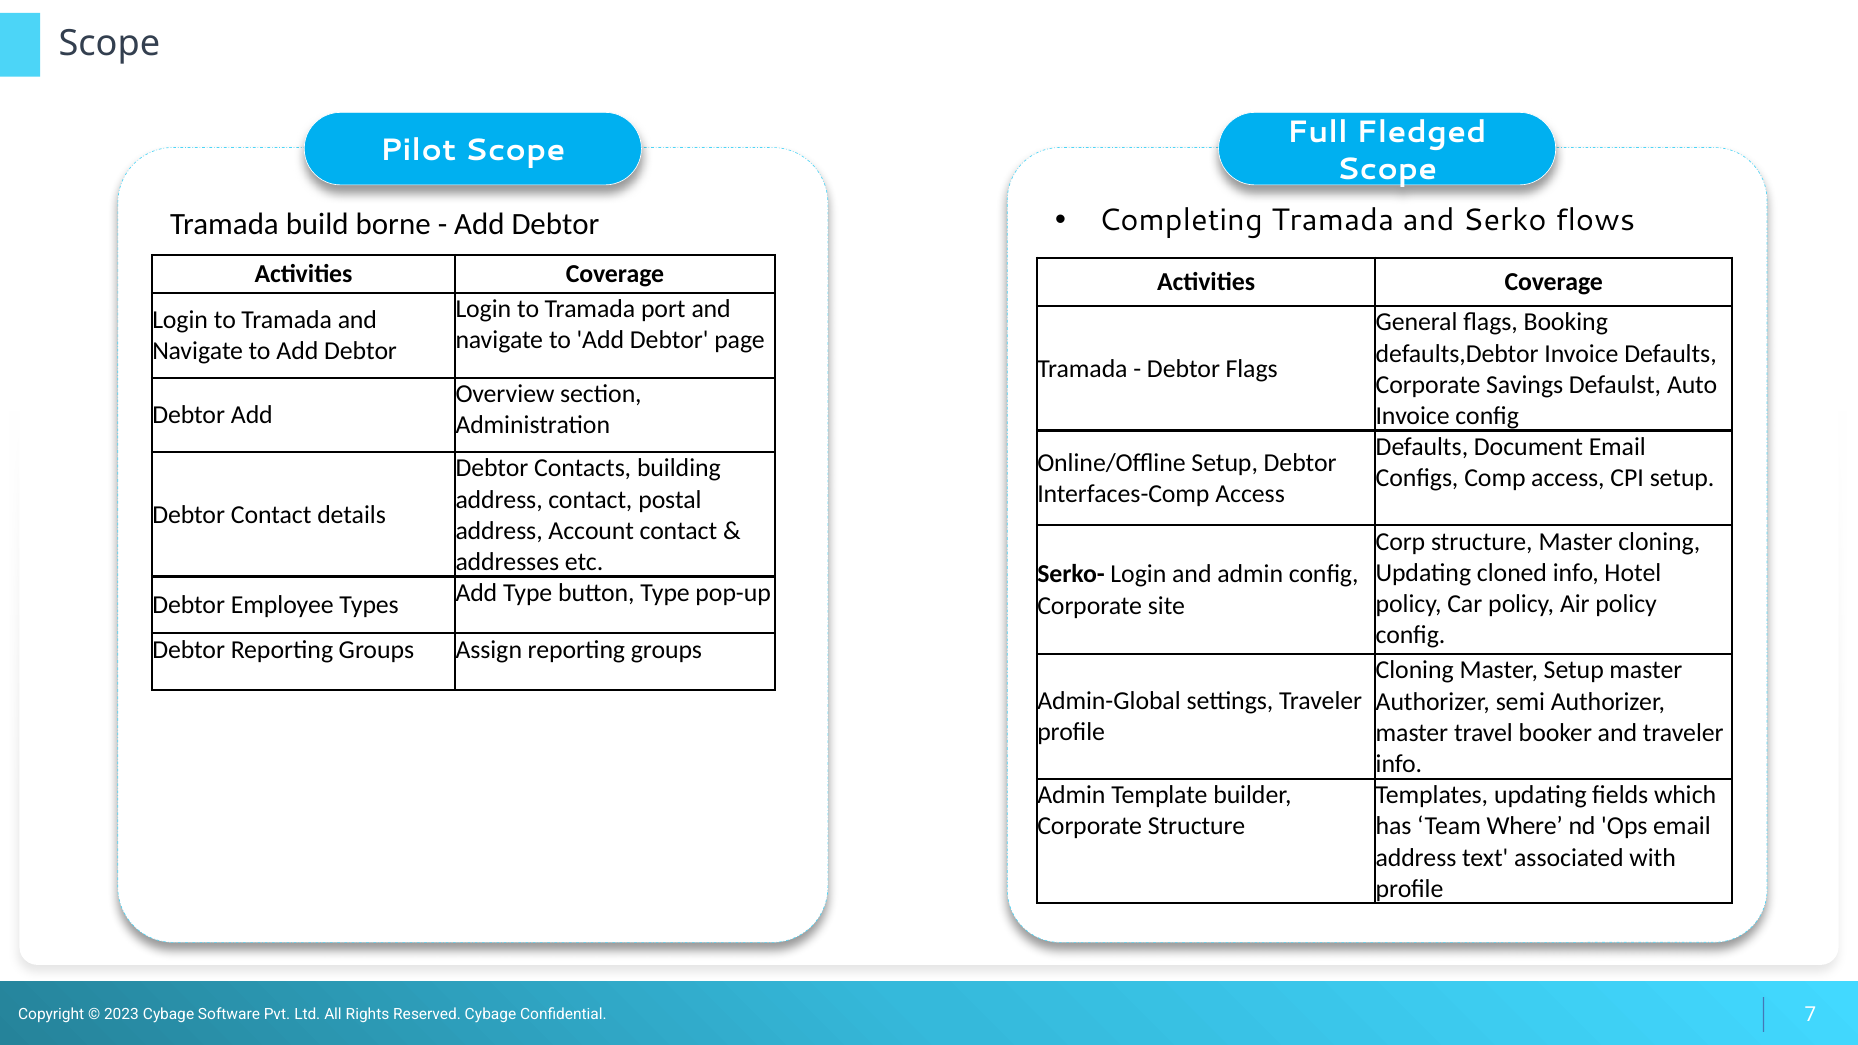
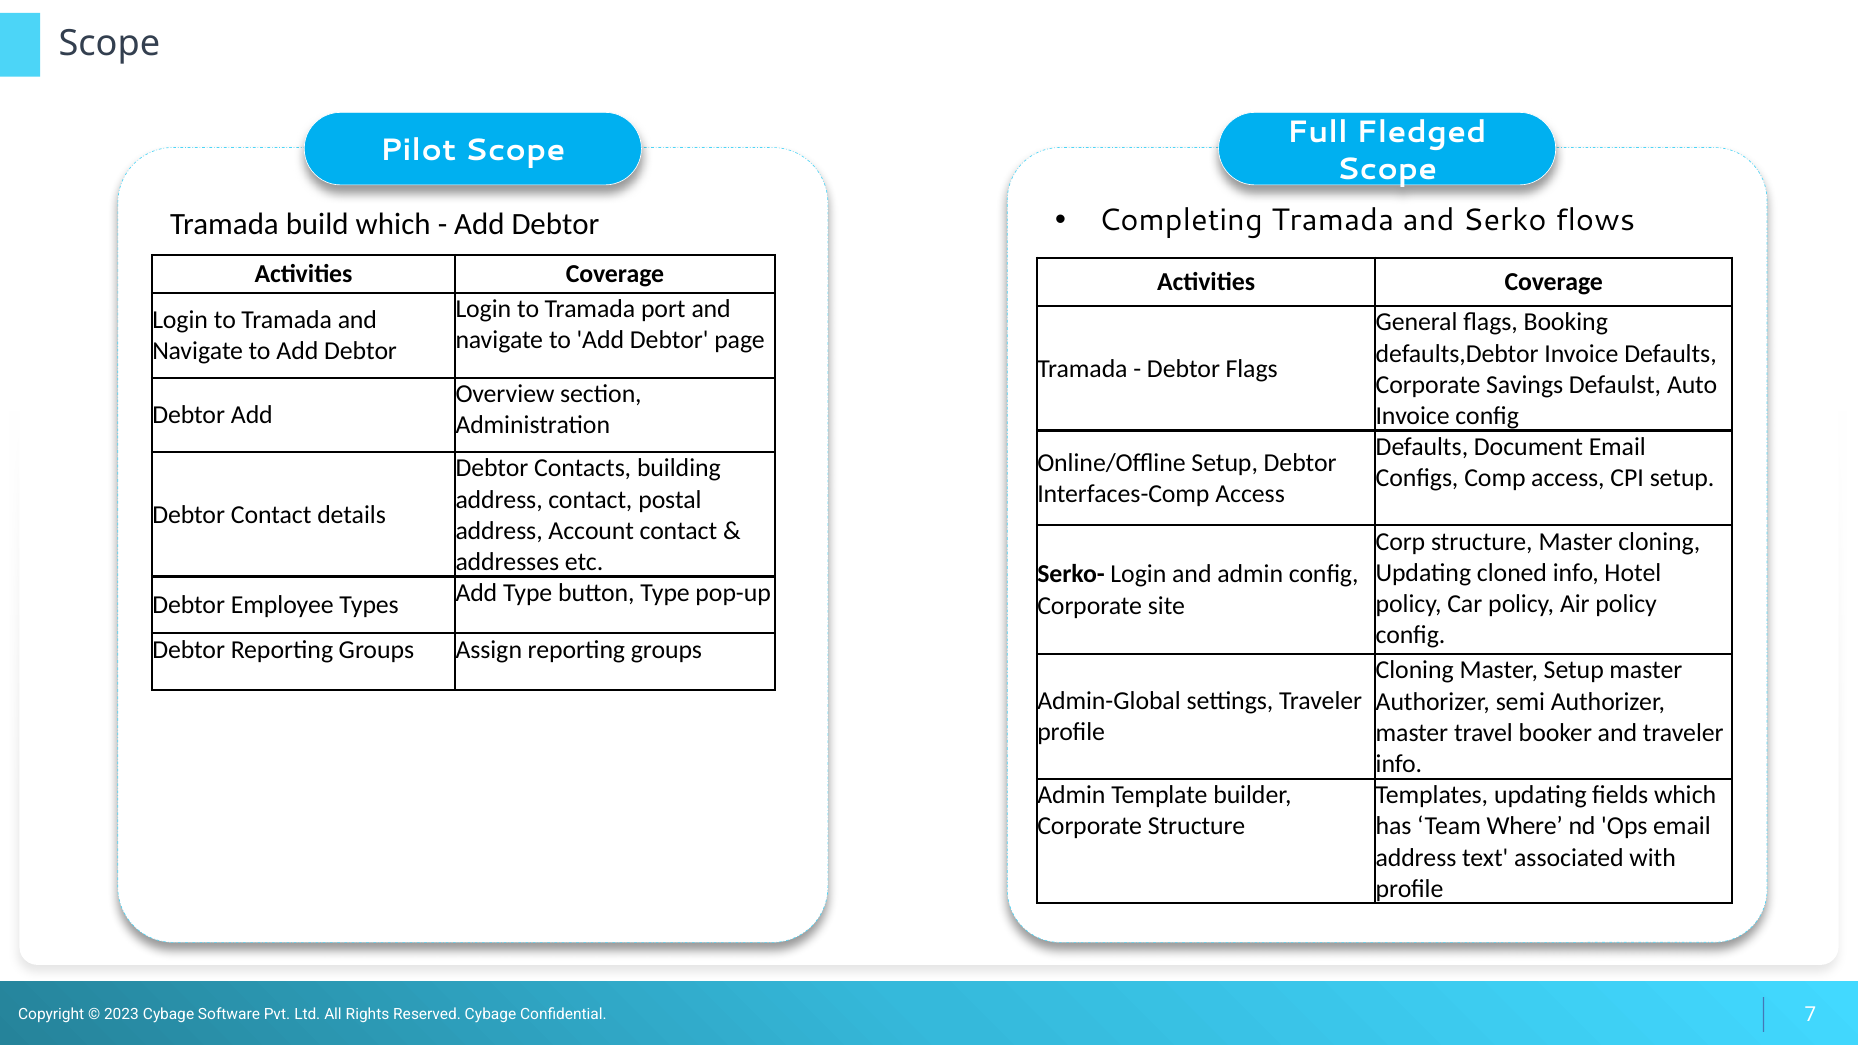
build borne: borne -> which (393, 224)
